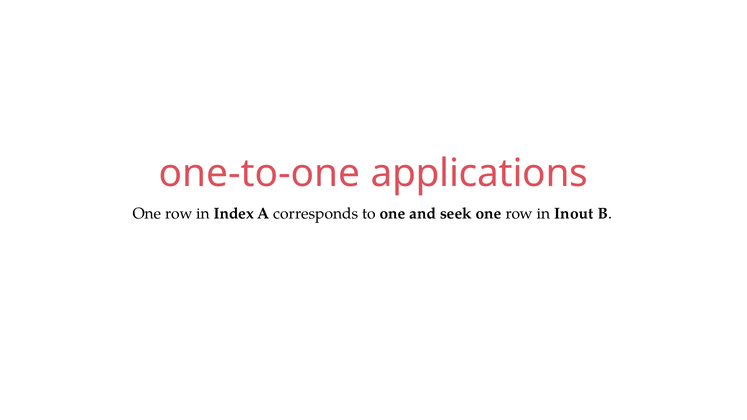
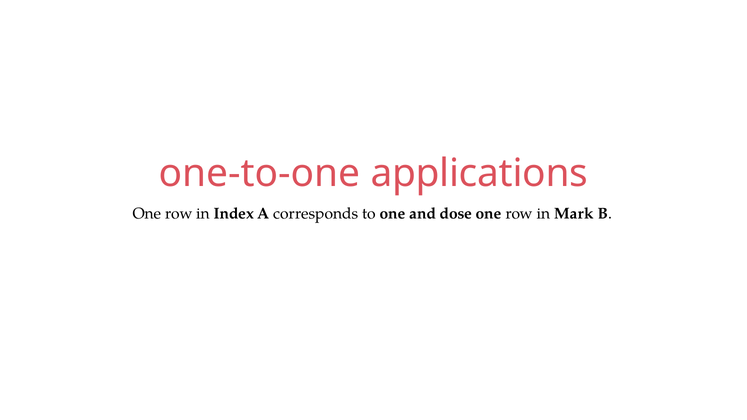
seek: seek -> dose (456, 214)
Inout: Inout -> Mark (574, 214)
